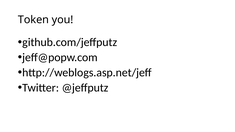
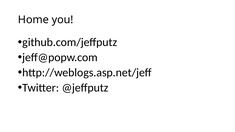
Token: Token -> Home (33, 20)
